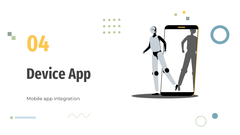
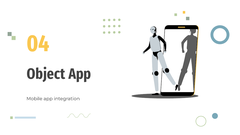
Device: Device -> Object (46, 74)
